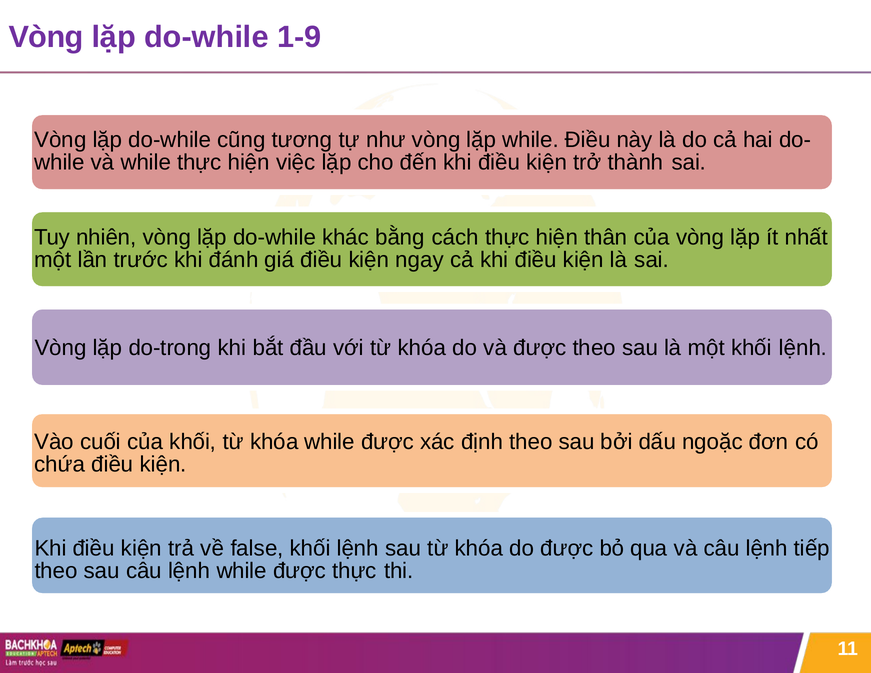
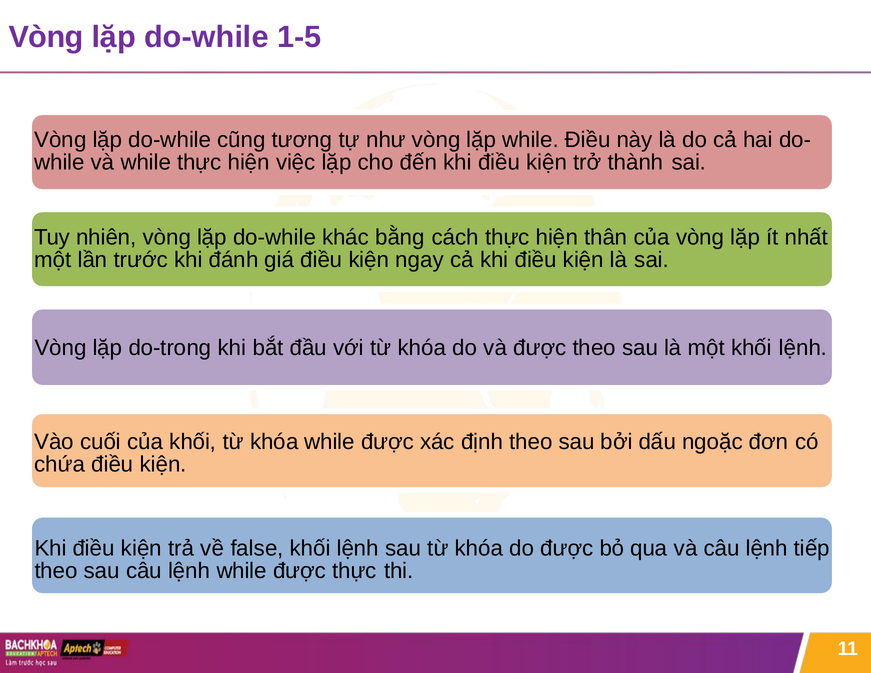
1-9: 1-9 -> 1-5 (299, 37)
